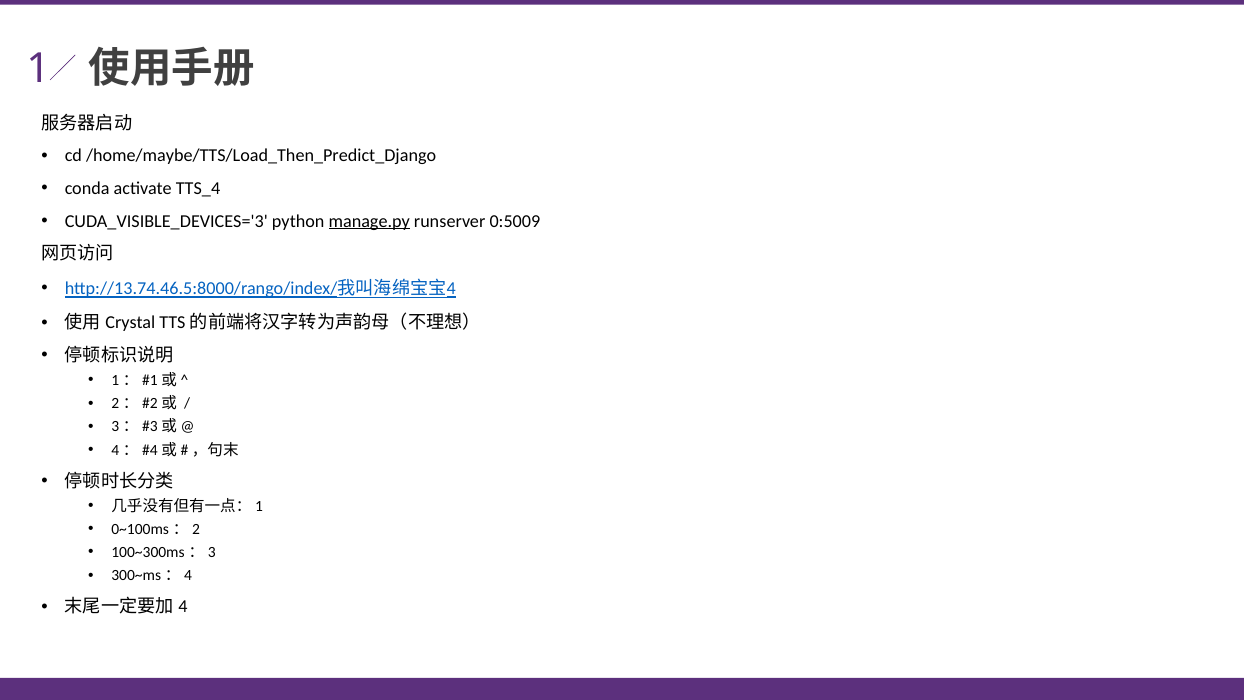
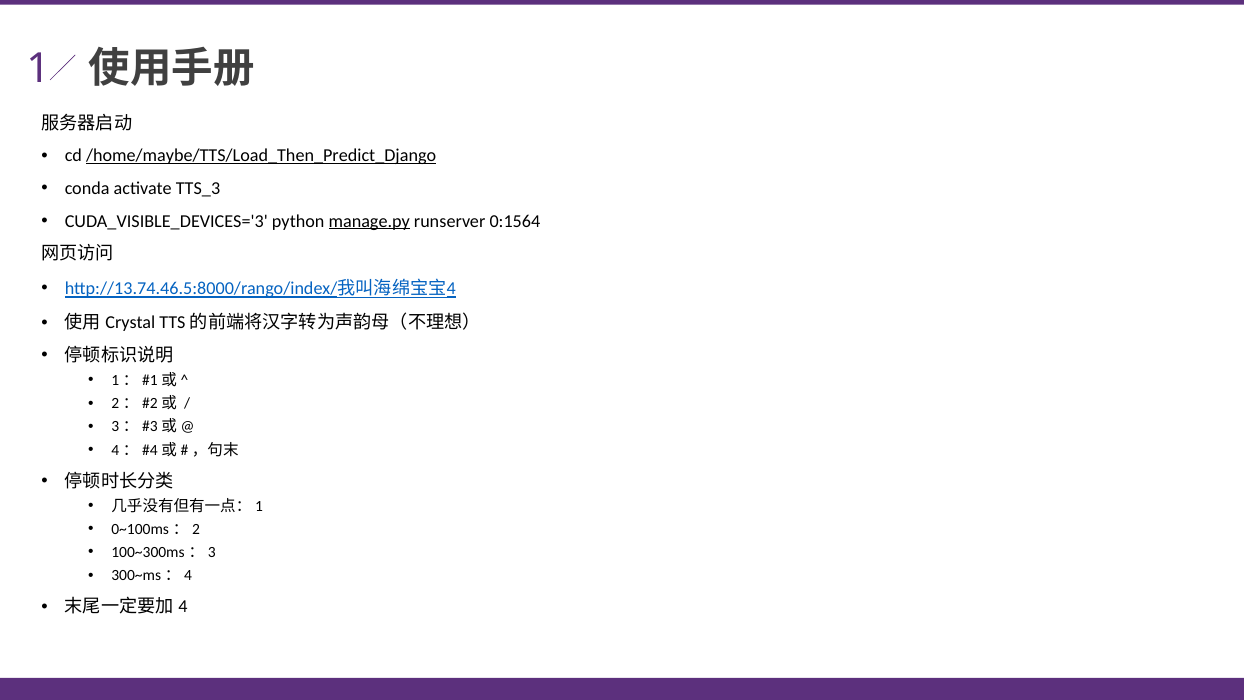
/home/maybe/TTS/Load_Then_Predict_Django underline: none -> present (261, 156)
TTS_4: TTS_4 -> TTS_3 (198, 188)
0:5009: 0:5009 -> 0:1564 (515, 221)
